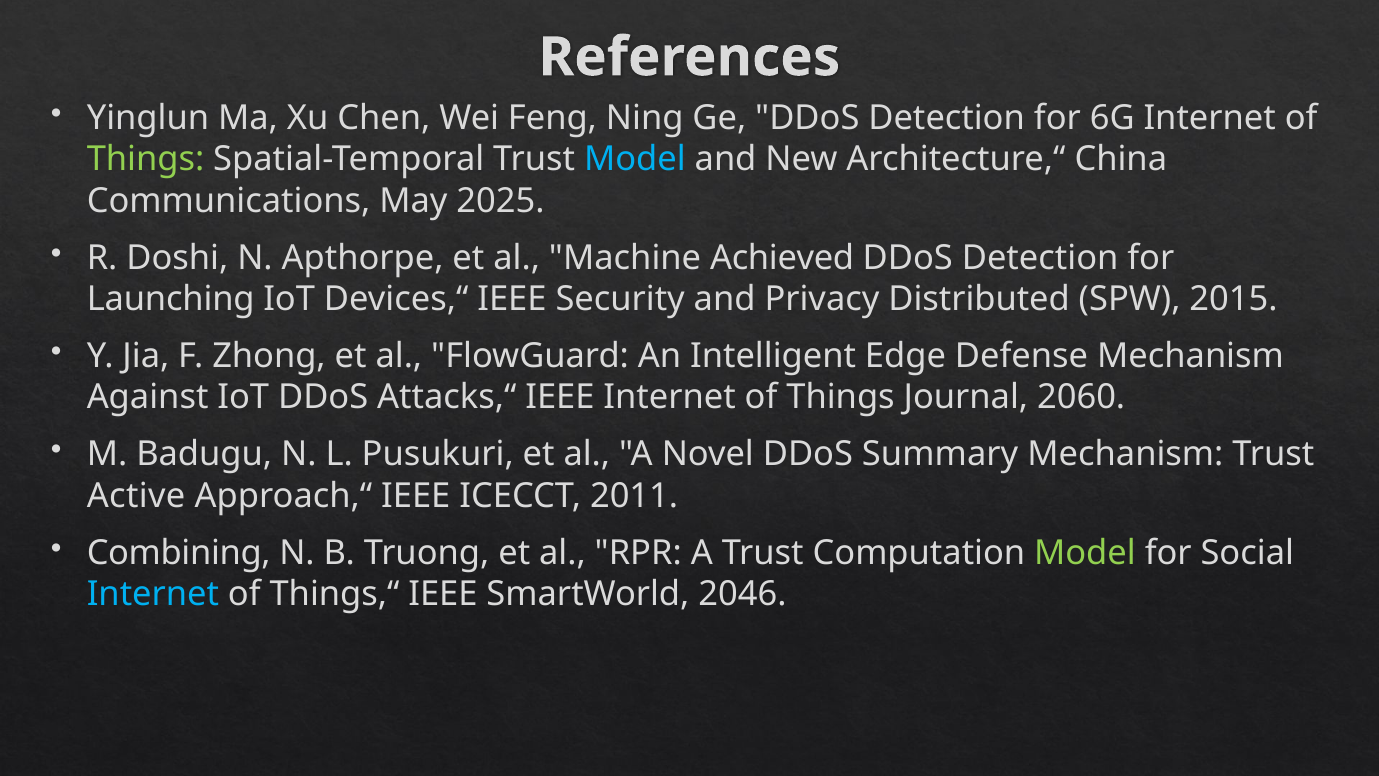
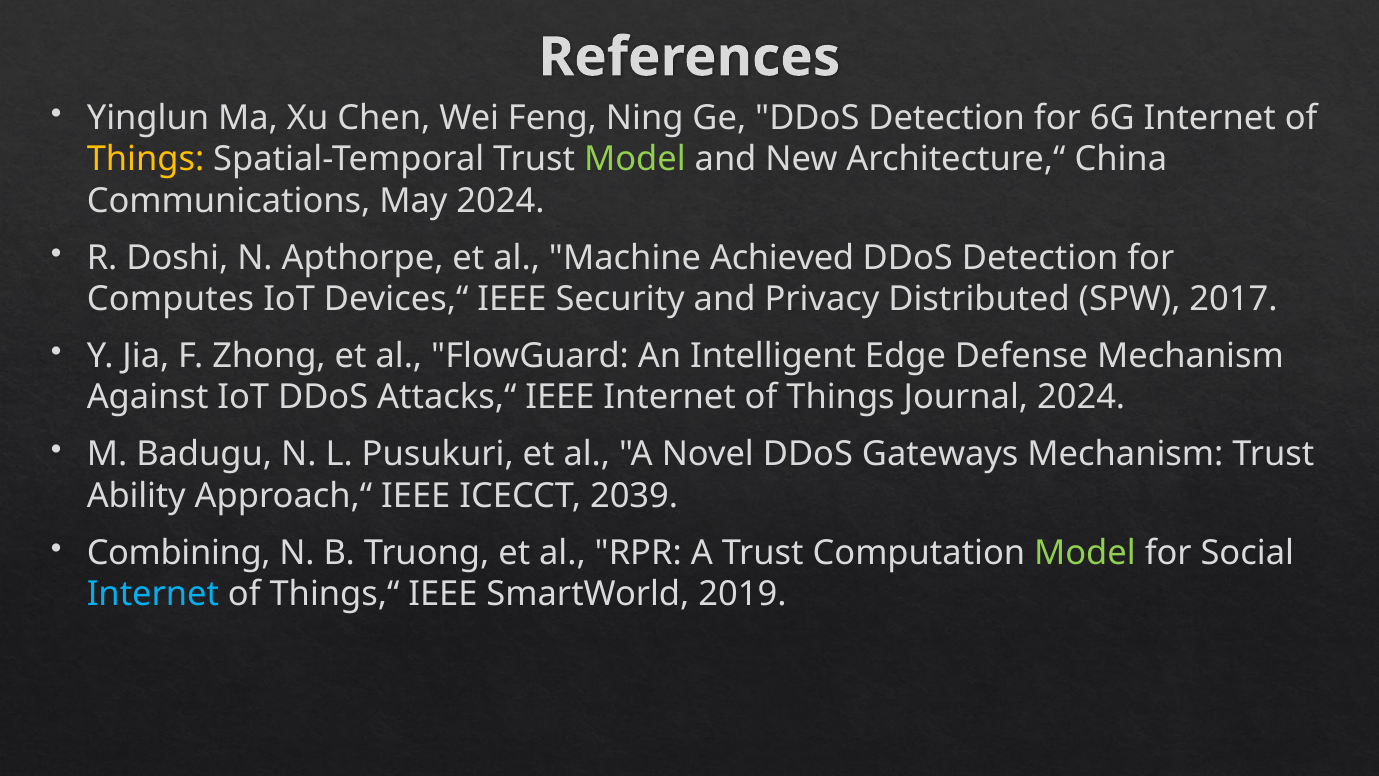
Things colour: light green -> yellow (146, 160)
Model colour: light blue -> light green (635, 160)
May 2025: 2025 -> 2024 (501, 201)
Launching: Launching -> Computes (171, 299)
2015: 2015 -> 2017 (1234, 299)
Journal 2060: 2060 -> 2024 (1081, 397)
Summary: Summary -> Gateways (940, 454)
Active: Active -> Ability (136, 496)
2011: 2011 -> 2039 (634, 496)
2046: 2046 -> 2019 (742, 594)
